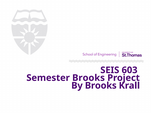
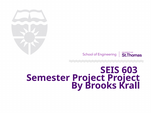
Semester Brooks: Brooks -> Project (89, 78)
